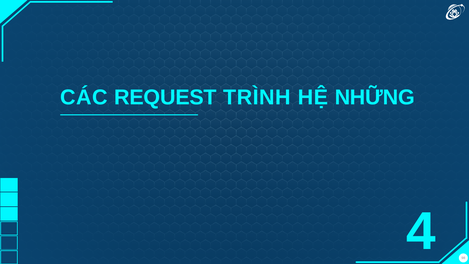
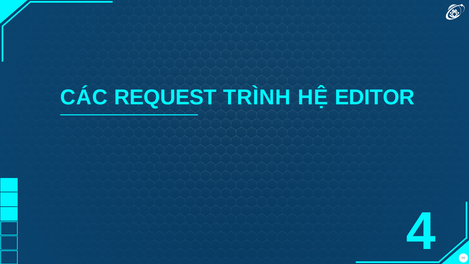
NHỮNG: NHỮNG -> EDITOR (375, 97)
